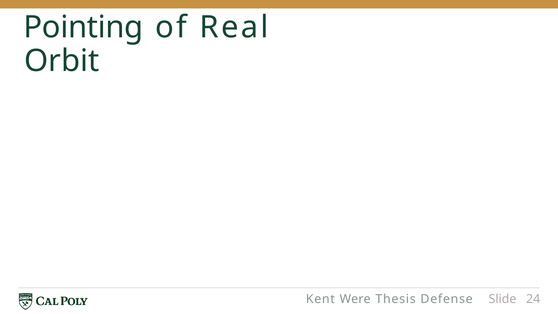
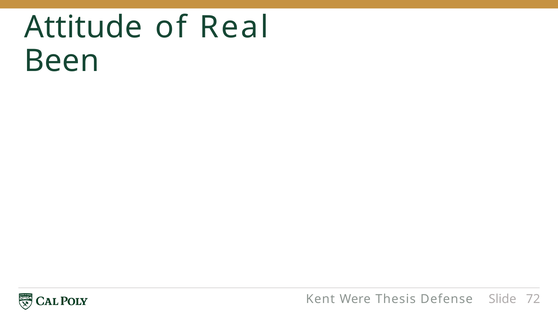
Pointing: Pointing -> Attitude (83, 27)
Orbit: Orbit -> Been (62, 61)
24: 24 -> 72 (533, 299)
